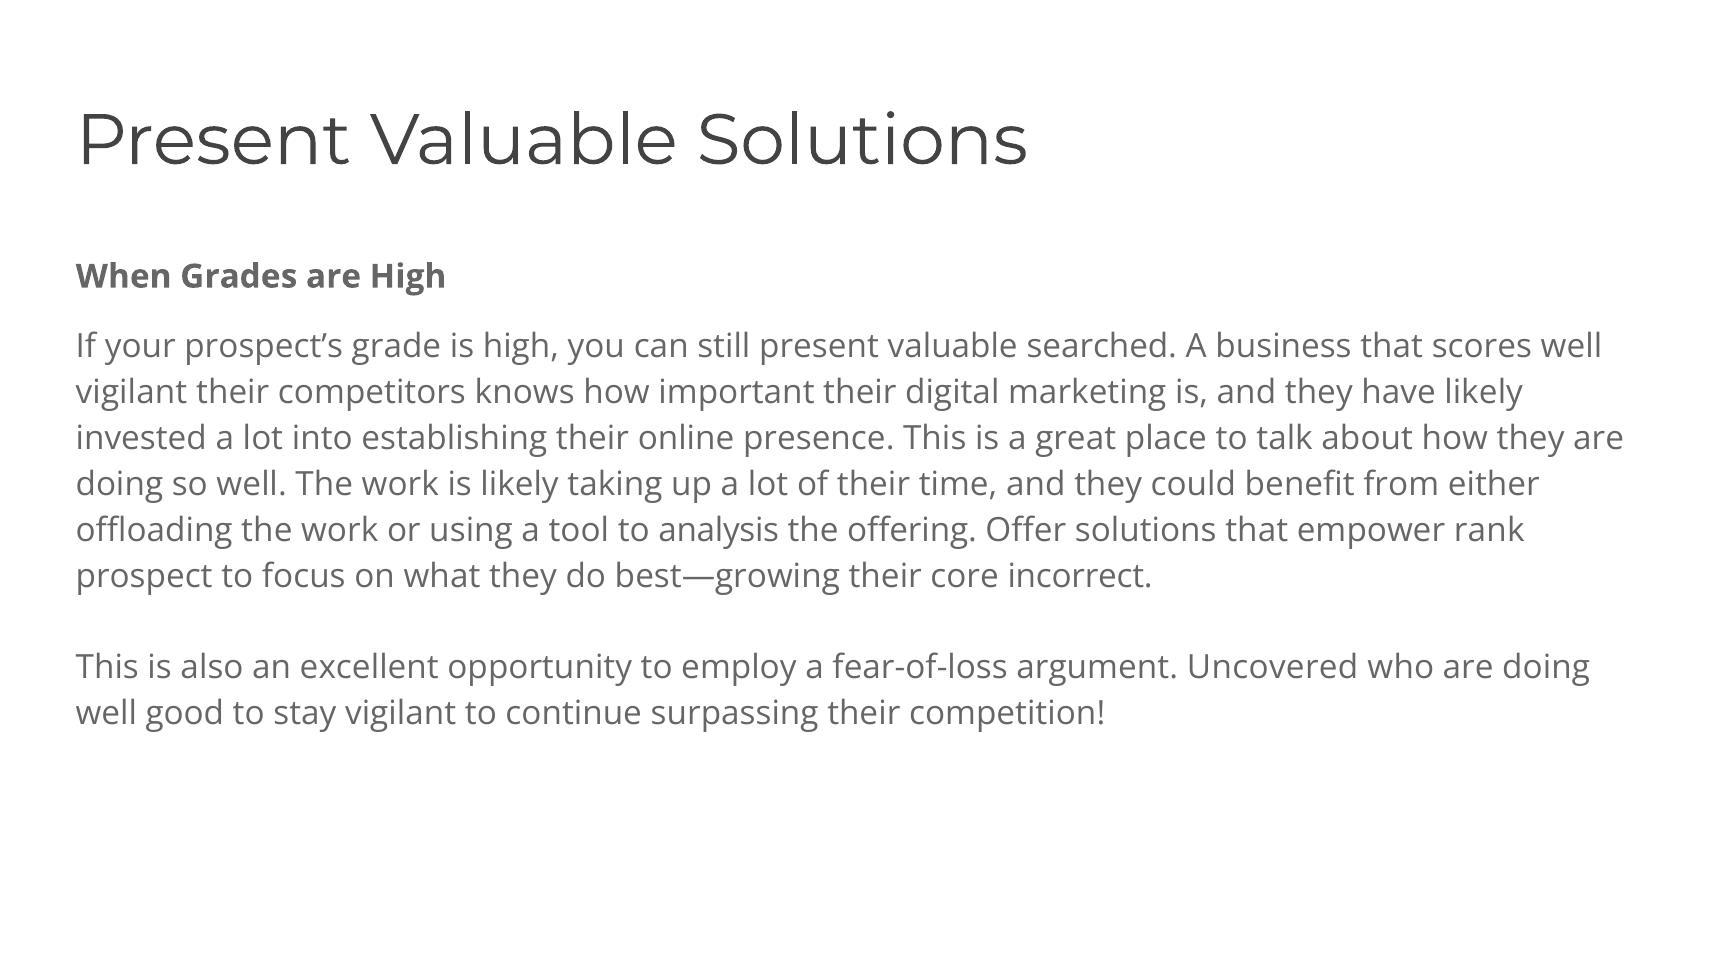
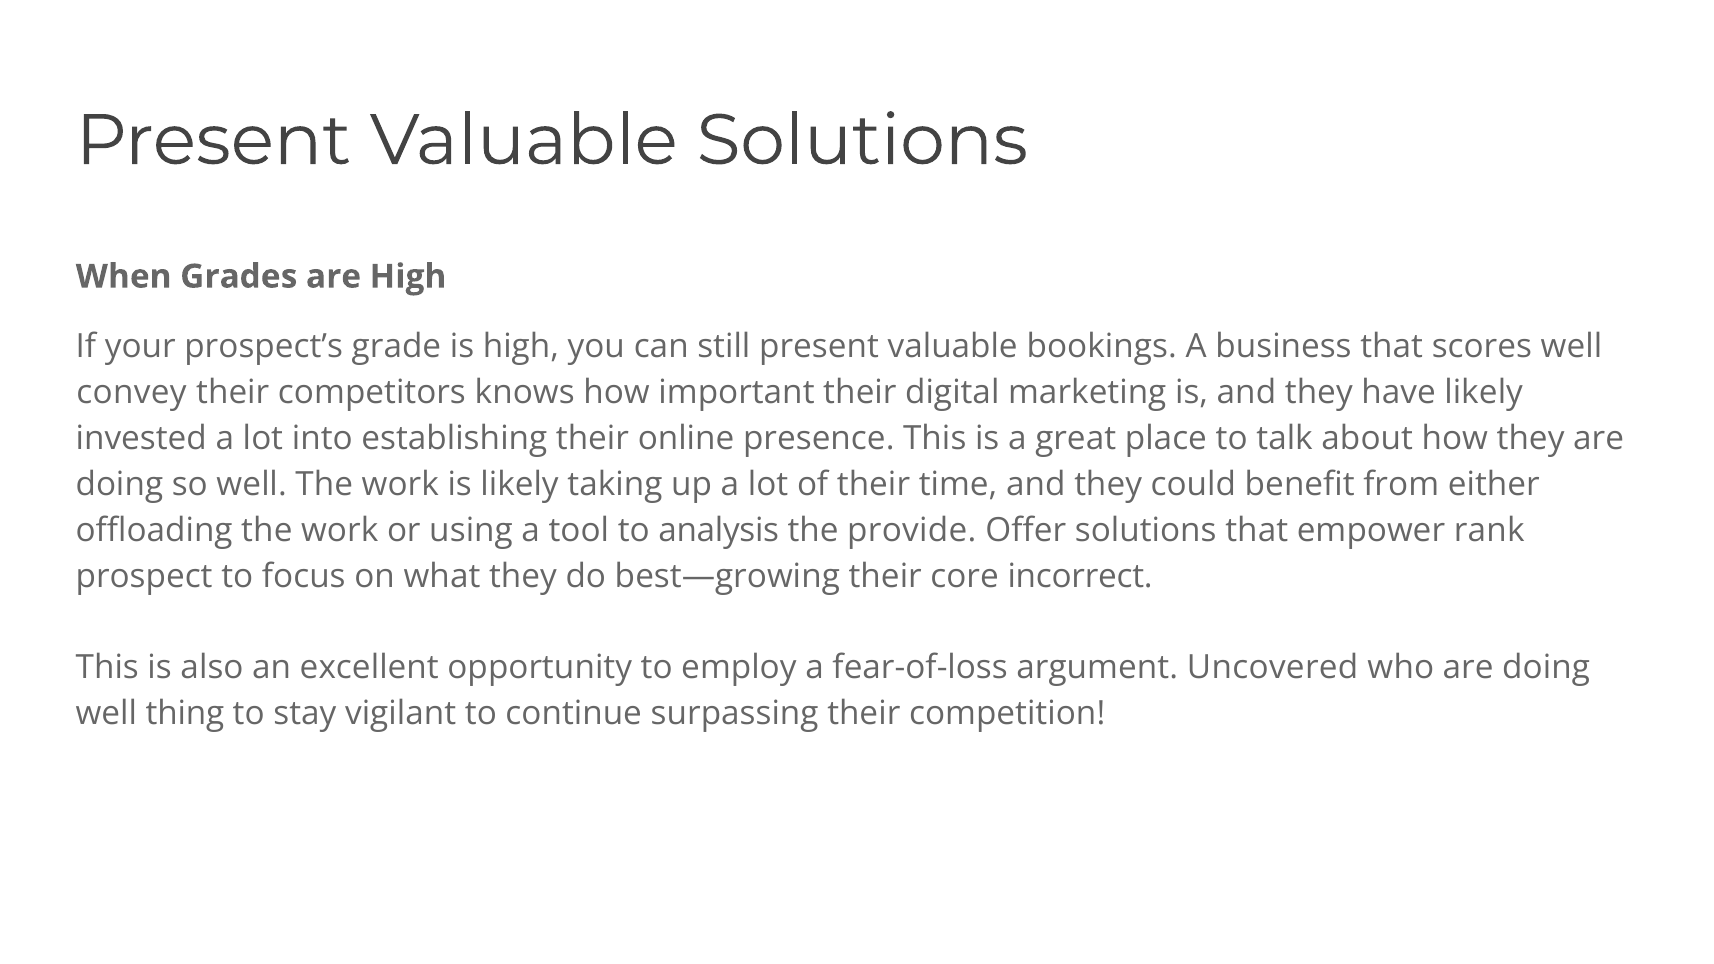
searched: searched -> bookings (1102, 346)
vigilant: vigilant -> convey (131, 392)
offering: offering -> provide (912, 530)
good: good -> thing (185, 714)
